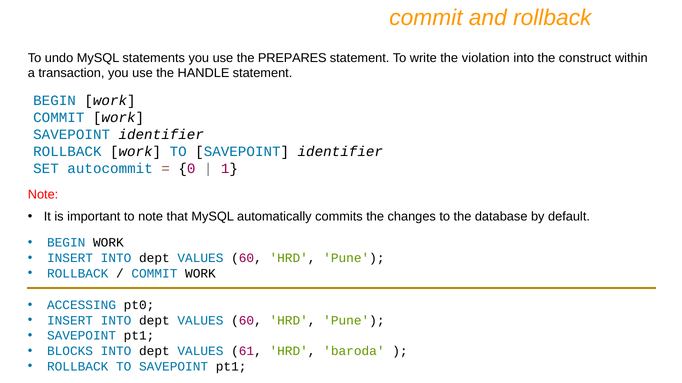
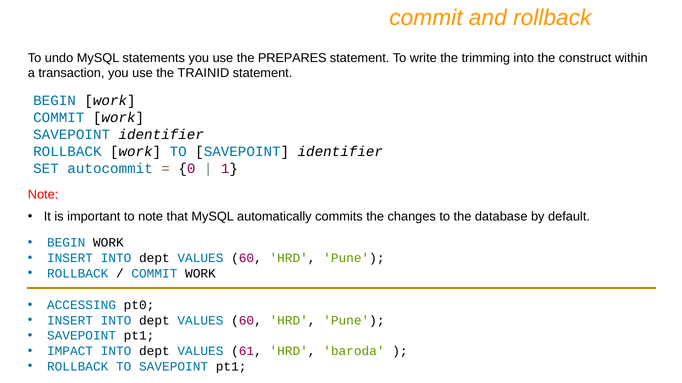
violation: violation -> trimming (486, 58)
HANDLE: HANDLE -> TRAINID (203, 73)
BLOCKS: BLOCKS -> IMPACT (70, 352)
